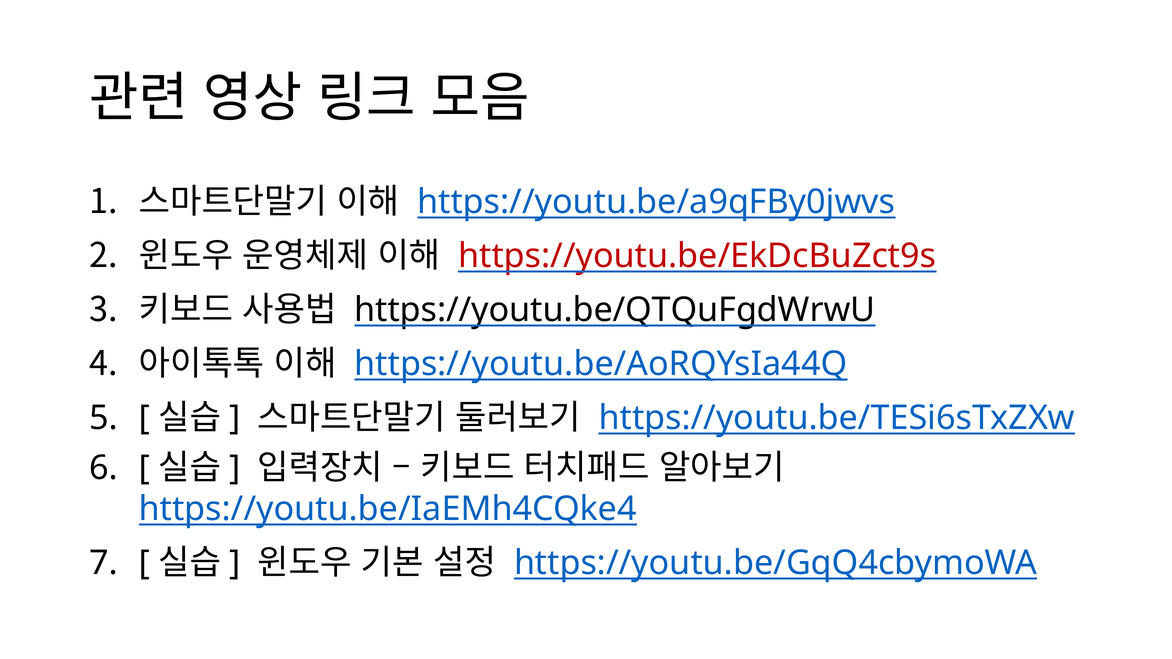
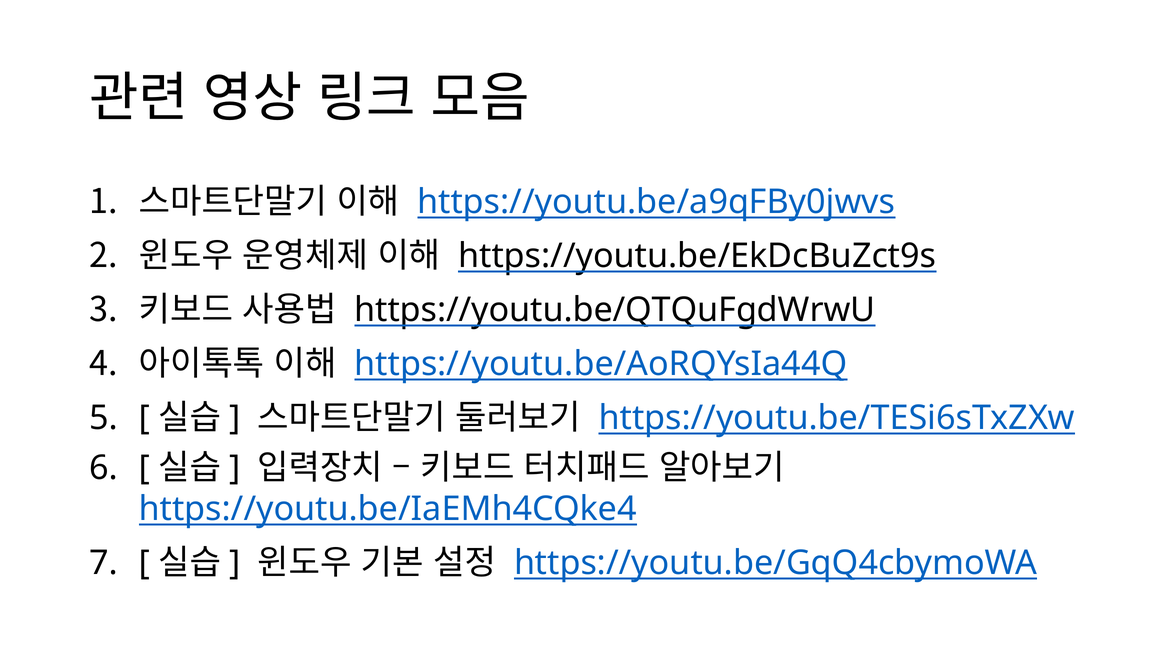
https://youtu.be/EkDcBuZct9s colour: red -> black (697, 256)
